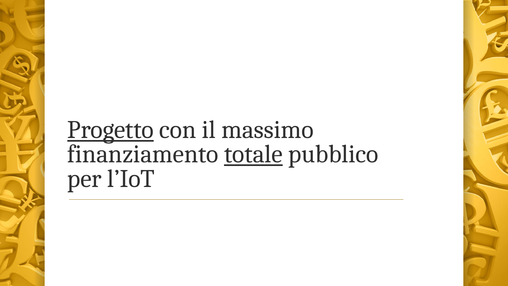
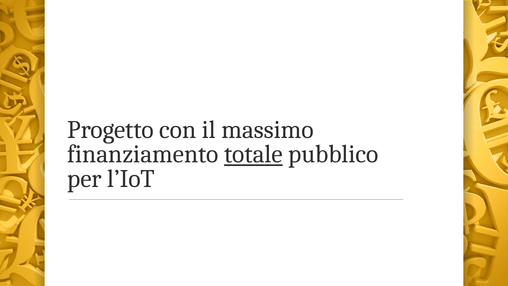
Progetto underline: present -> none (111, 130)
